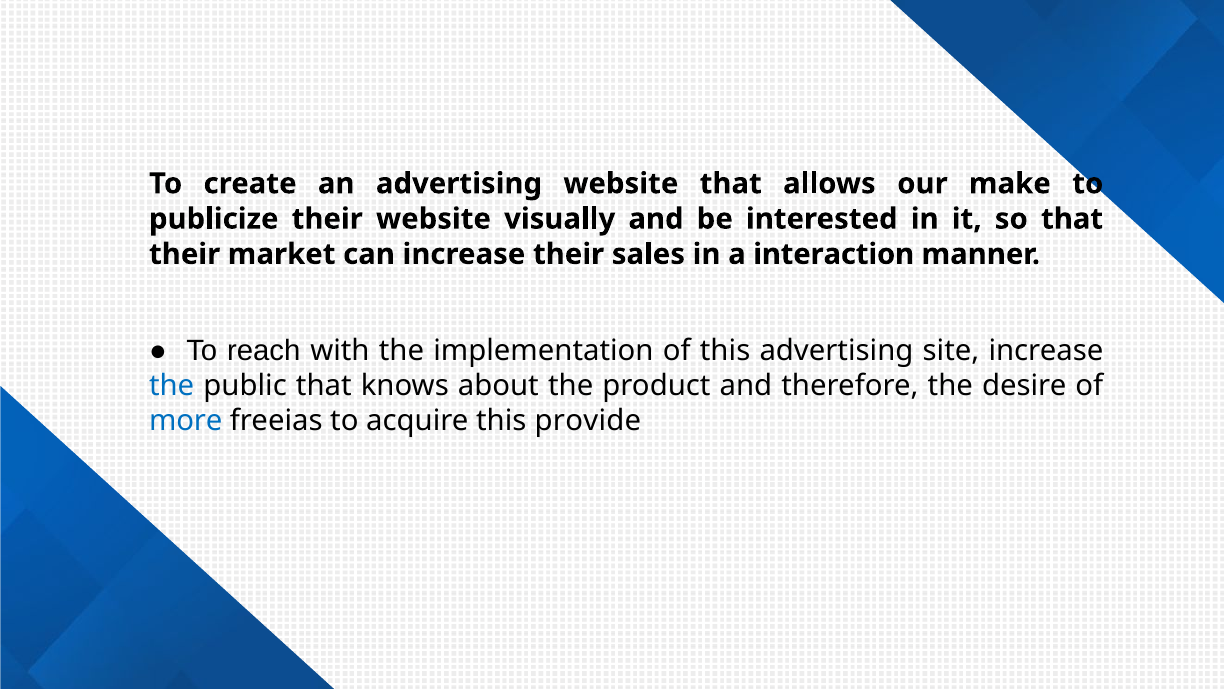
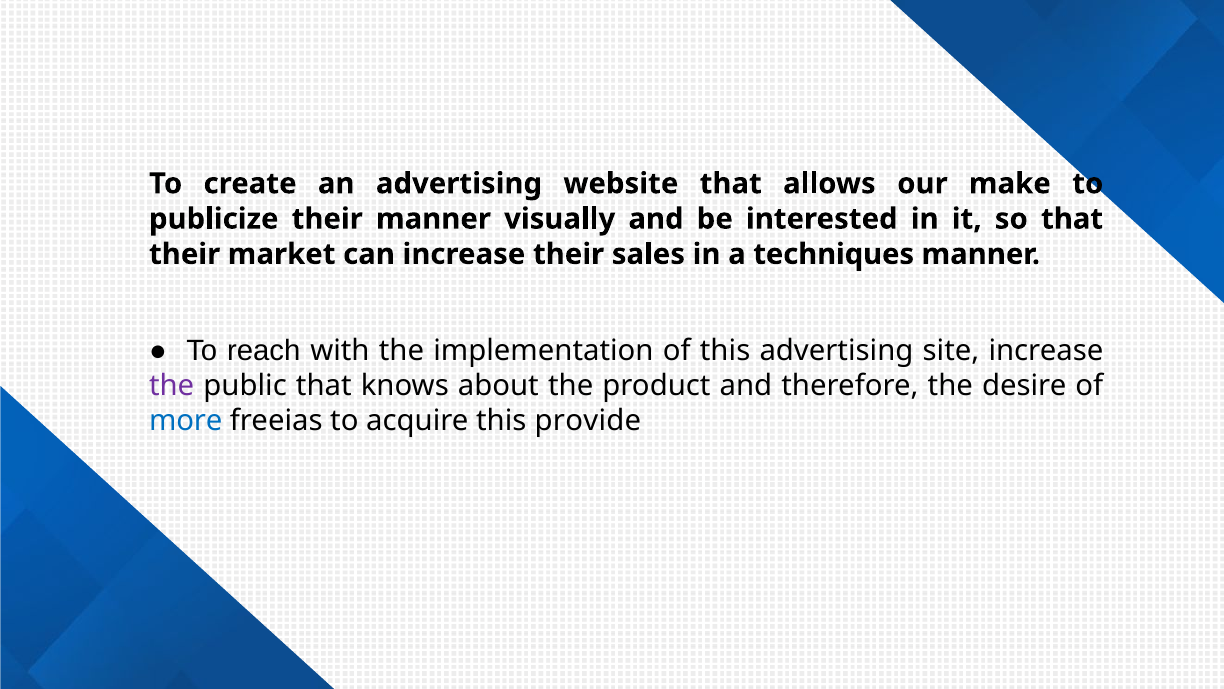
their website: website -> manner (434, 219)
interaction: interaction -> techniques (834, 254)
the colour: blue -> purple (172, 385)
